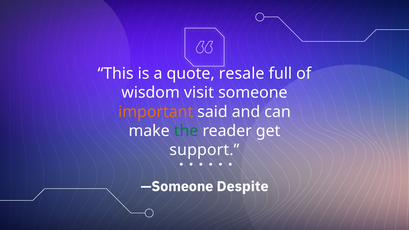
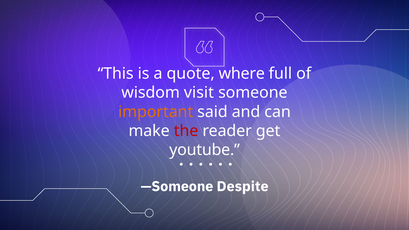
resale: resale -> where (242, 74)
the colour: green -> red (186, 131)
support: support -> youtube (205, 150)
